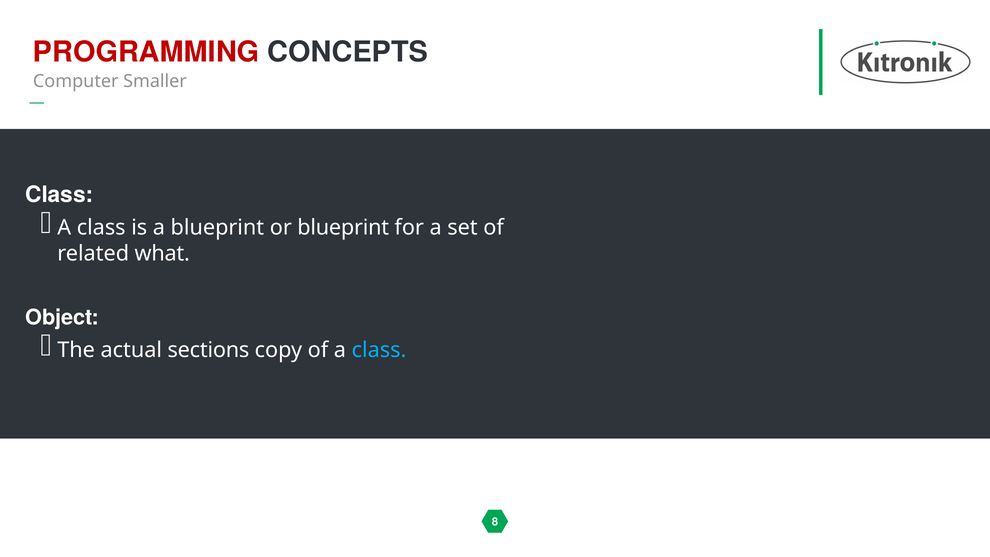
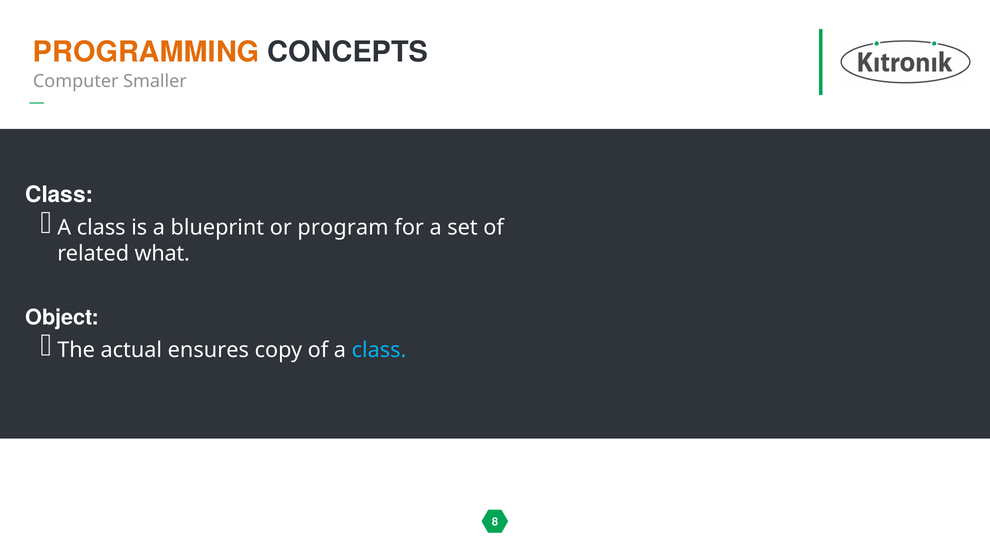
PROGRAMMING colour: red -> orange (146, 52)
or blueprint: blueprint -> program (343, 227)
sections: sections -> ensures (208, 350)
